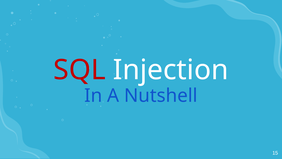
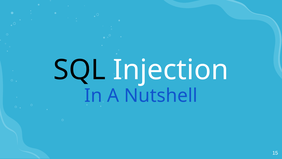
SQL colour: red -> black (80, 70)
